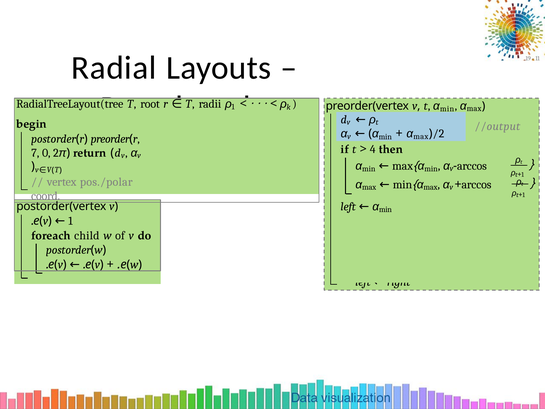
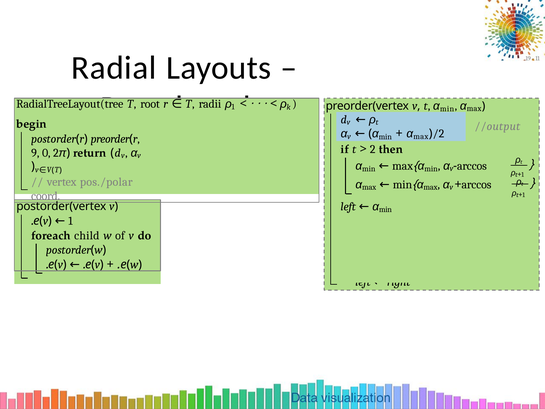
4: 4 -> 2 (373, 149)
7: 7 -> 9 (35, 153)
